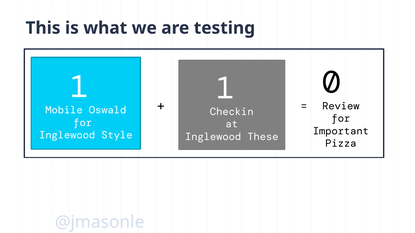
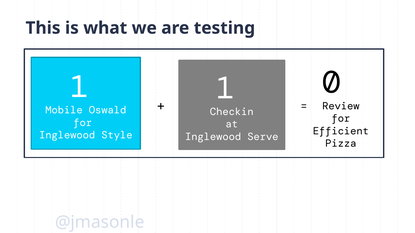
Important: Important -> Efficient (341, 131)
These: These -> Serve (263, 137)
